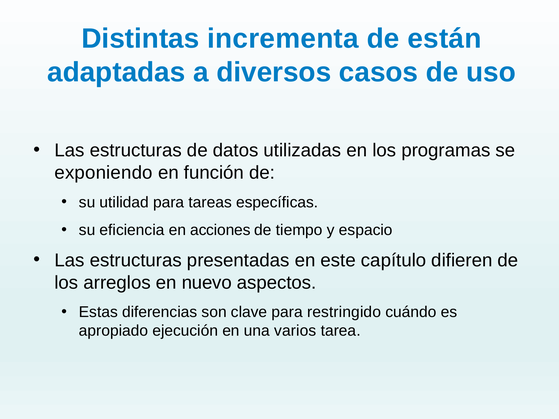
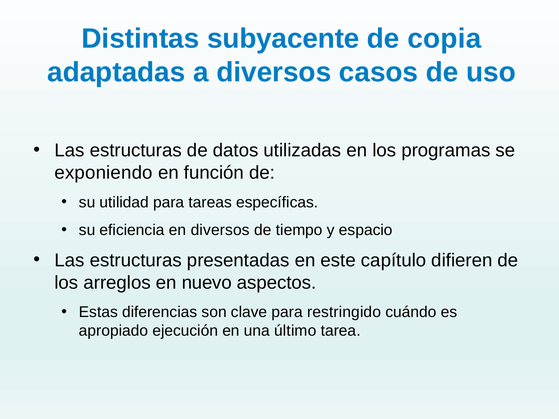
incrementa: incrementa -> subyacente (283, 39)
están: están -> copia (444, 39)
en acciones: acciones -> diversos (220, 230)
varios: varios -> último (295, 331)
